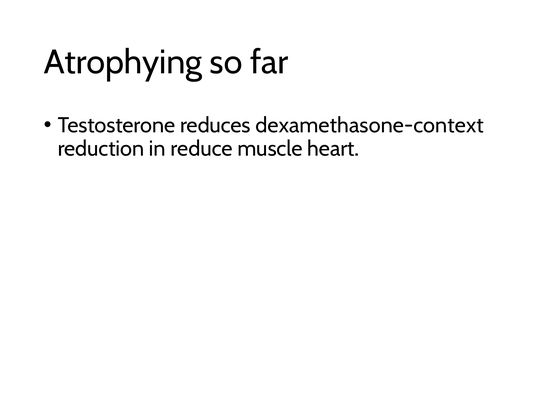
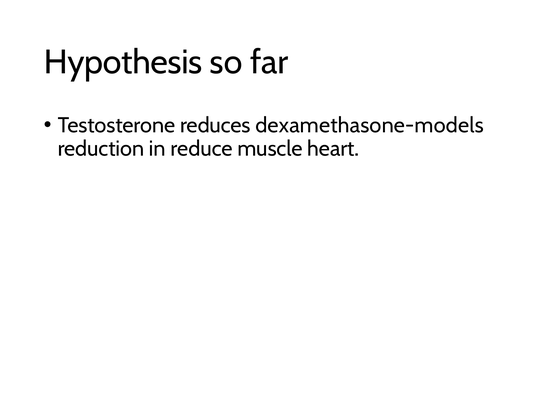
Atrophying: Atrophying -> Hypothesis (123, 62)
dexamethasone-context: dexamethasone-context -> dexamethasone-models (370, 125)
